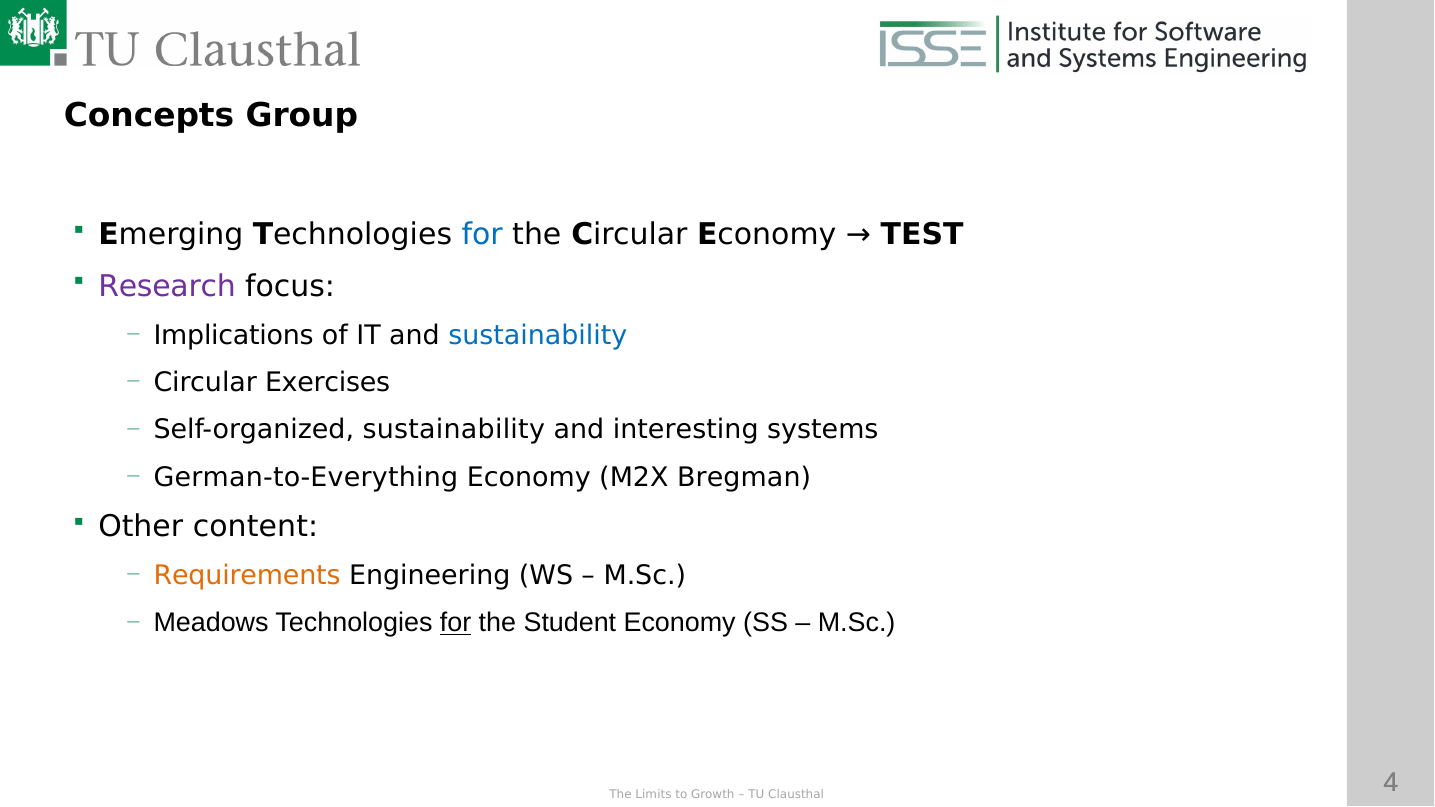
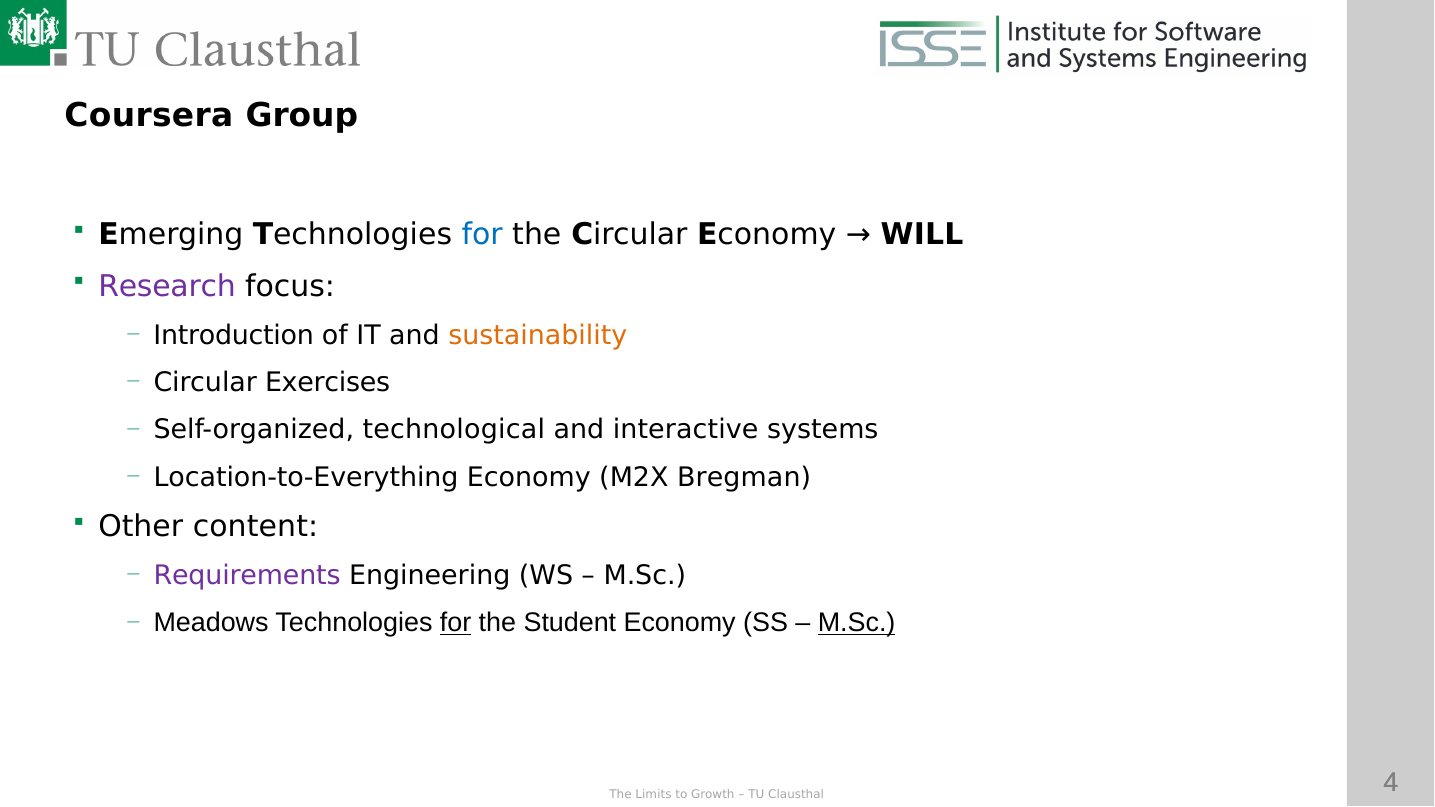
Concepts: Concepts -> Coursera (149, 116)
TEST: TEST -> WILL (922, 235)
Implications: Implications -> Introduction (234, 335)
sustainability colour: blue -> orange (538, 335)
Self-organized sustainability: sustainability -> technological (454, 430)
interesting: interesting -> interactive (686, 430)
German-to-Everything: German-to-Everything -> Location-to-Everything (306, 477)
Requirements colour: orange -> purple (247, 576)
M.Sc underline: none -> present (857, 623)
